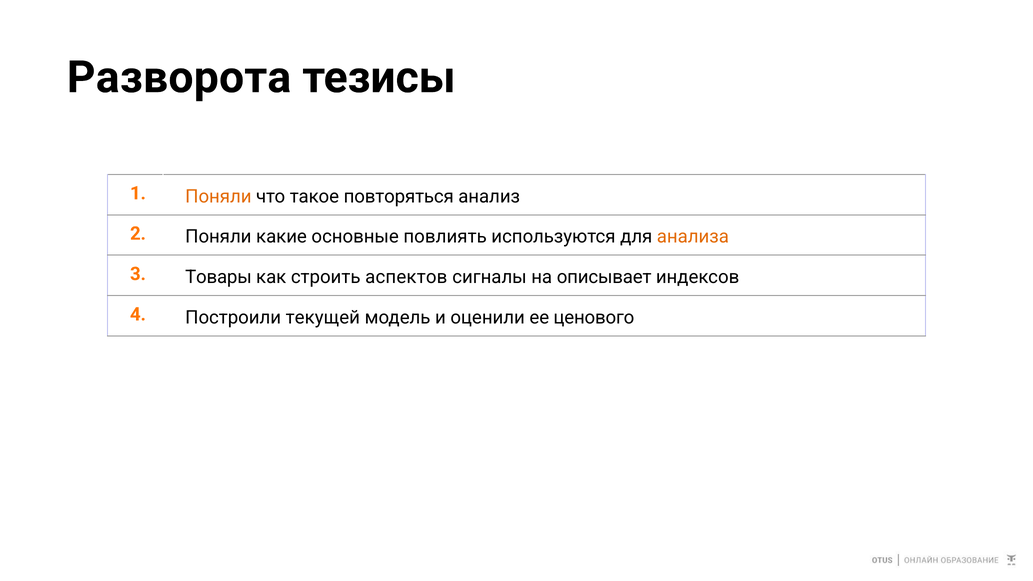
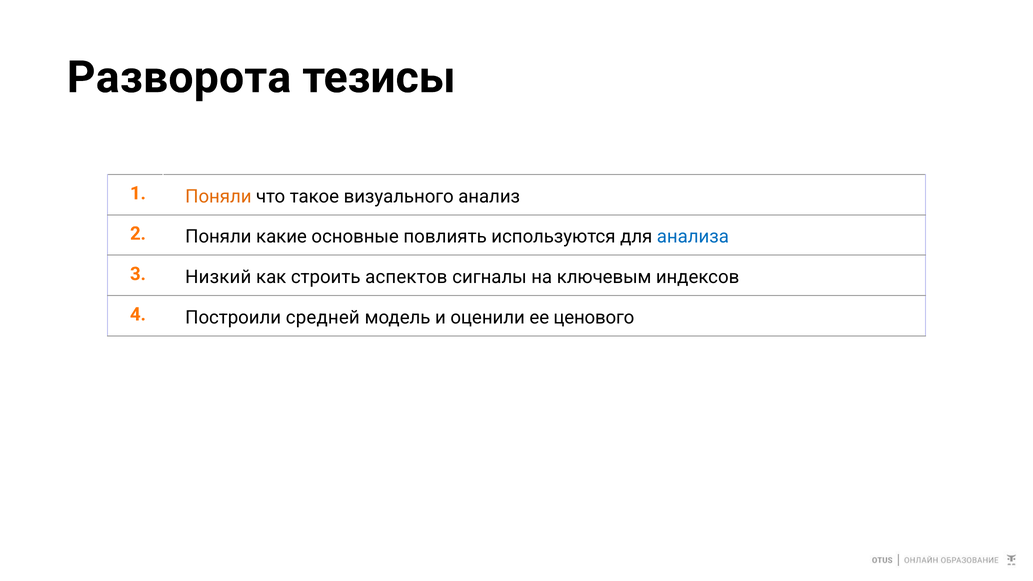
повторяться: повторяться -> визуального (399, 196)
анализа colour: orange -> blue (693, 237)
Товары: Товары -> Низкий (218, 277)
описывает: описывает -> ключевым (604, 277)
текущей: текущей -> средней (323, 318)
